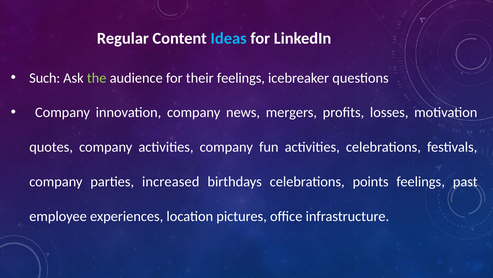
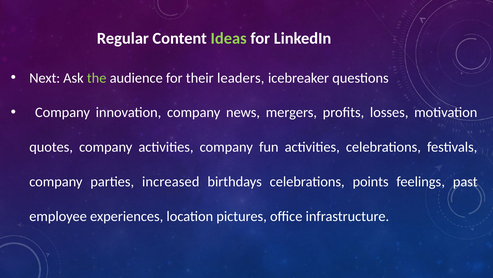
Ideas colour: light blue -> light green (229, 38)
Such: Such -> Next (45, 78)
their feelings: feelings -> leaders (241, 78)
